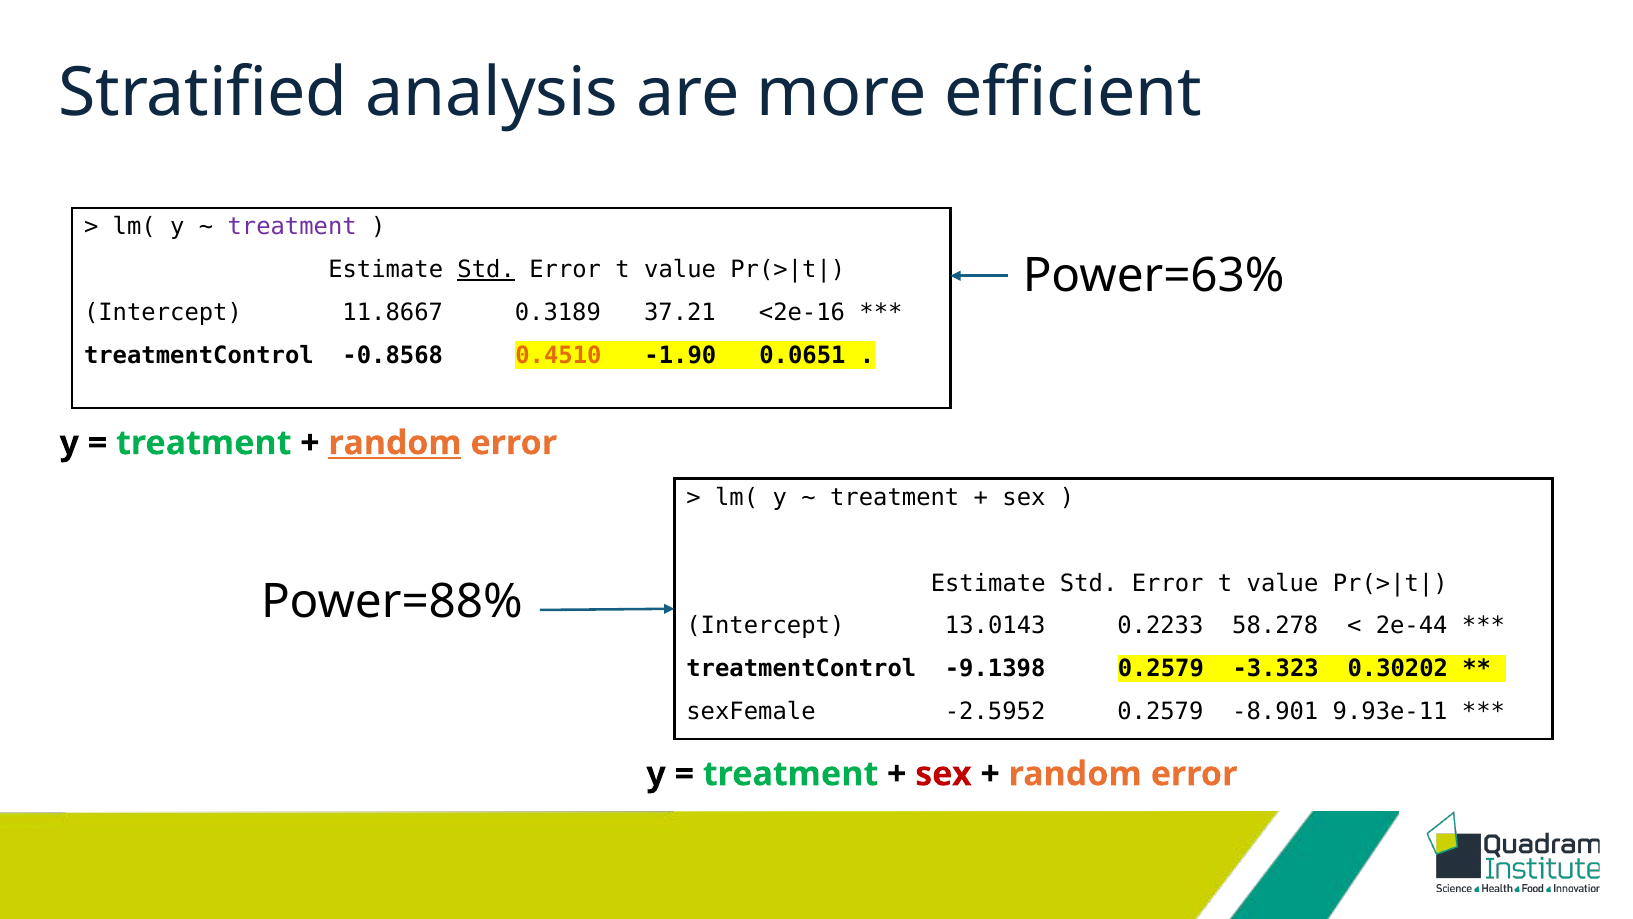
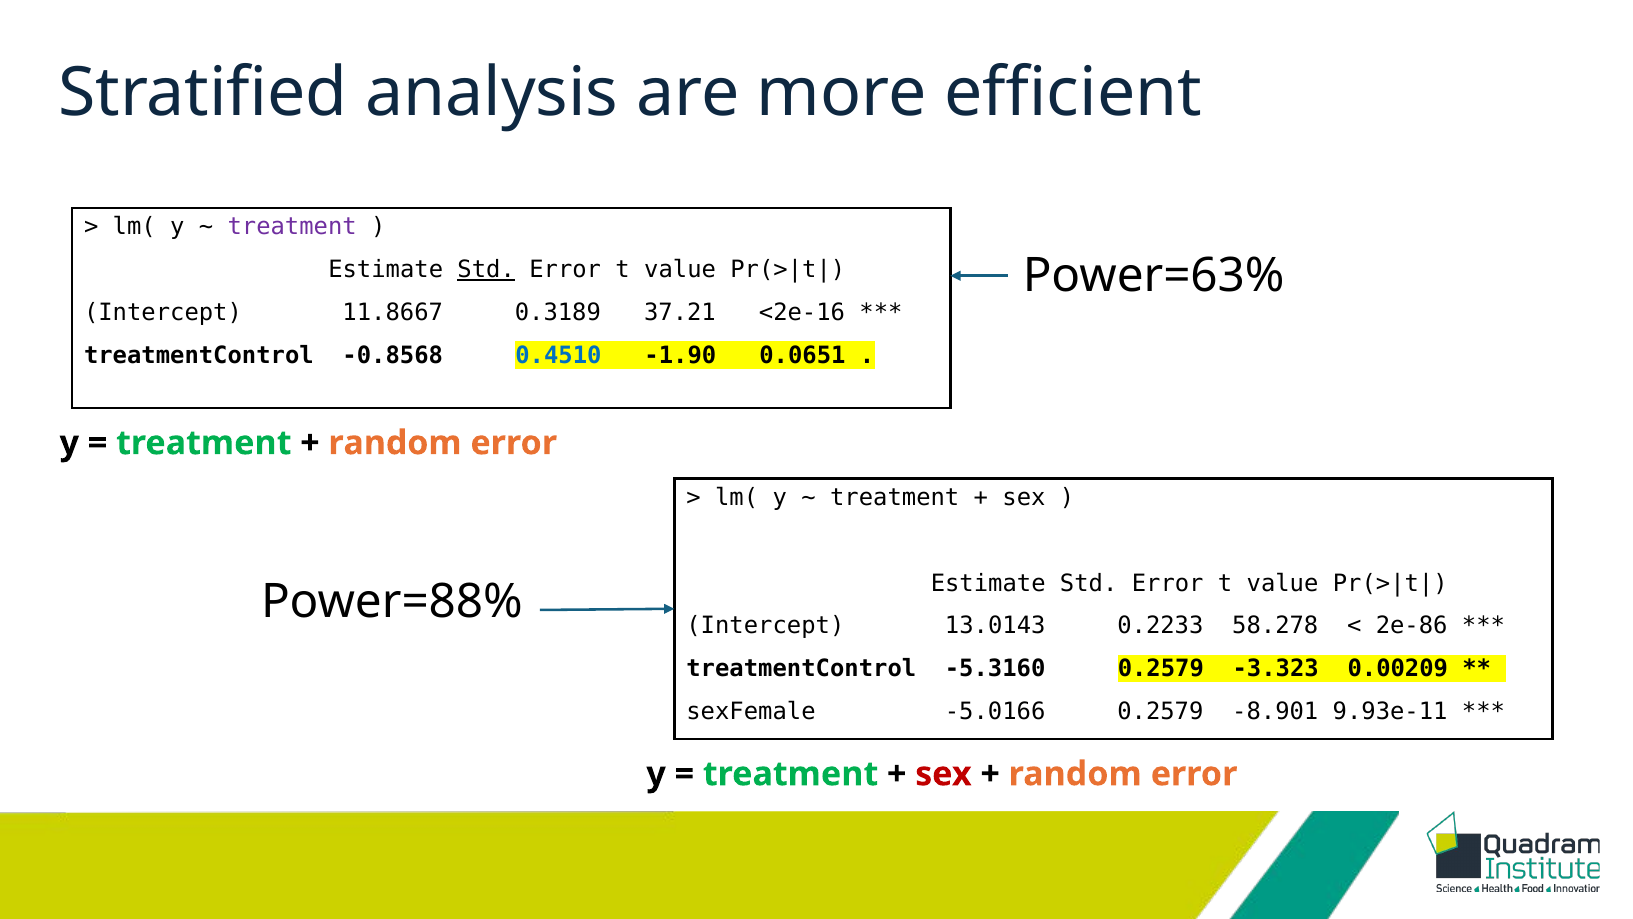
0.4510 colour: orange -> blue (558, 355)
random underline: present -> none (395, 443)
2e-44: 2e-44 -> 2e-86 (1412, 626)
-9.1398: -9.1398 -> -5.3160 (995, 669)
0.30202: 0.30202 -> 0.00209 (1398, 669)
-2.5952: -2.5952 -> -5.0166 (995, 711)
